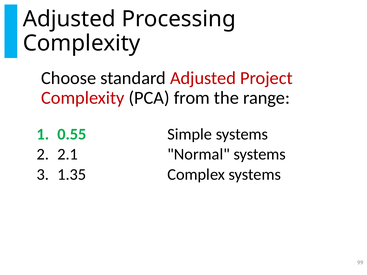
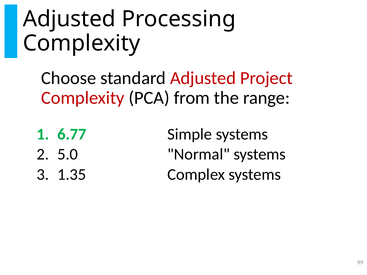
0.55: 0.55 -> 6.77 (72, 134)
2.1: 2.1 -> 5.0 (68, 154)
